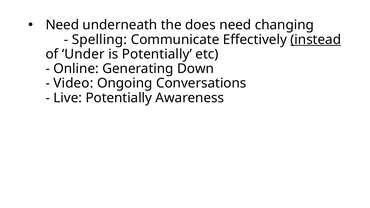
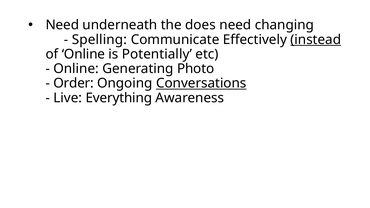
of Under: Under -> Online (83, 54)
Down: Down -> Photo (196, 69)
Video: Video -> Order (74, 83)
Conversations underline: none -> present (201, 83)
Live Potentially: Potentially -> Everything (119, 98)
